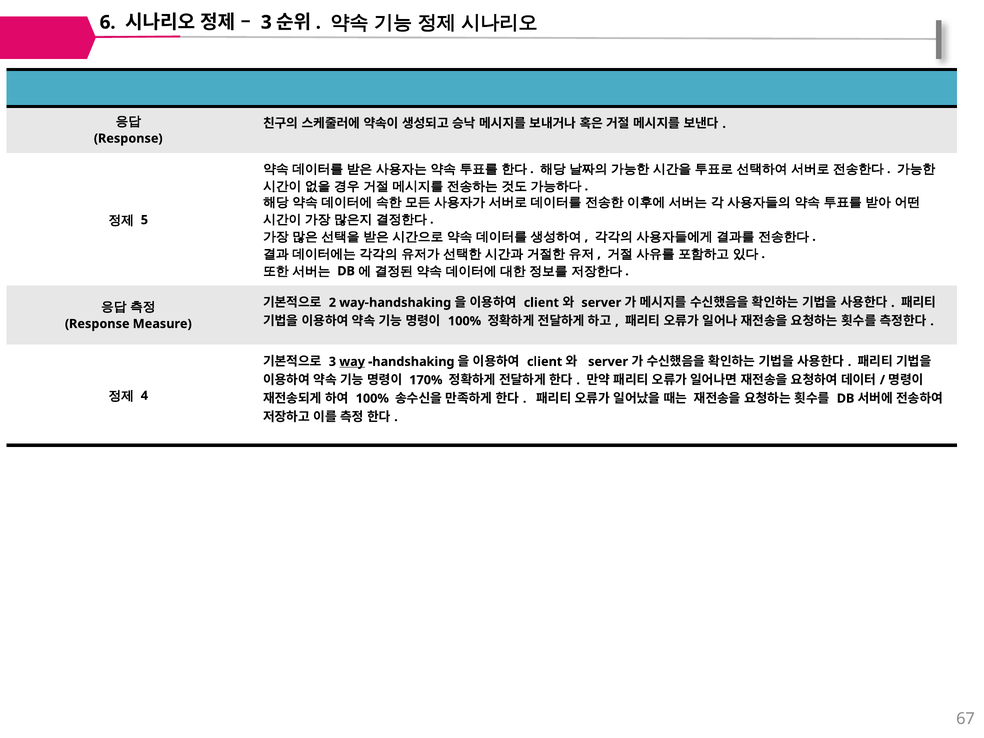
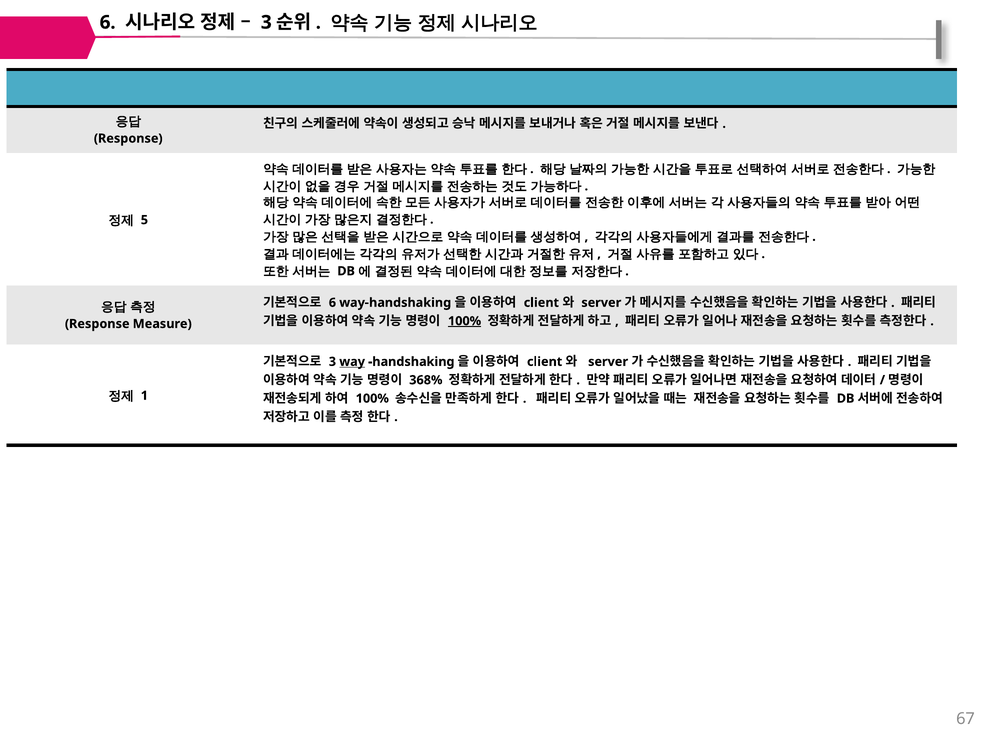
2: 2 -> 6 (332, 303)
100% underline: none -> present (465, 321)
170%: 170% -> 368% (426, 380)
4: 4 -> 1 (144, 396)
